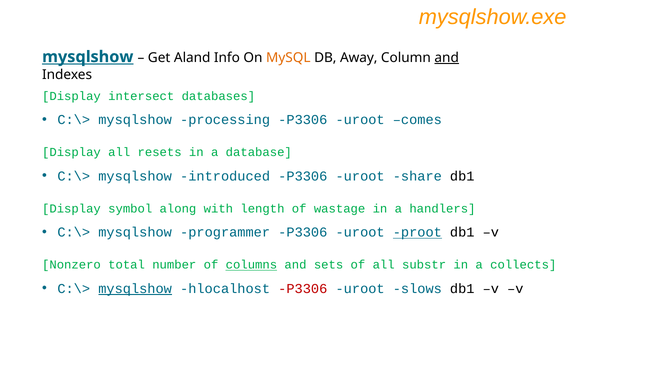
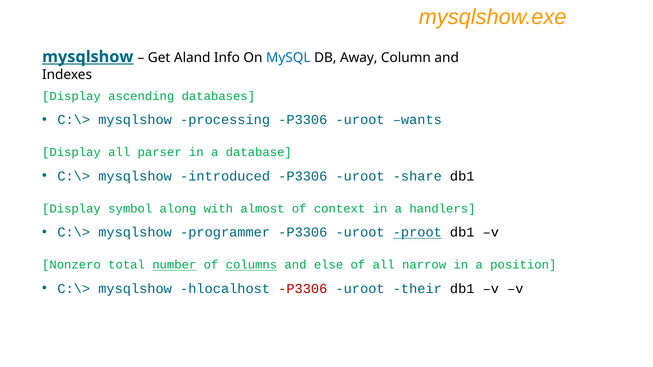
MySQL colour: orange -> blue (288, 58)
and underline: present -> none (447, 58)
intersect: intersect -> ascending (141, 96)
comes: comes -> wants (417, 120)
resets: resets -> parser (160, 152)
length: length -> almost (262, 209)
wastage: wastage -> context (340, 209)
number underline: none -> present (174, 265)
sets: sets -> else (329, 265)
substr: substr -> narrow (424, 265)
collects: collects -> position (523, 265)
mysqlshow underline: present -> none (135, 289)
slows: slows -> their (417, 289)
